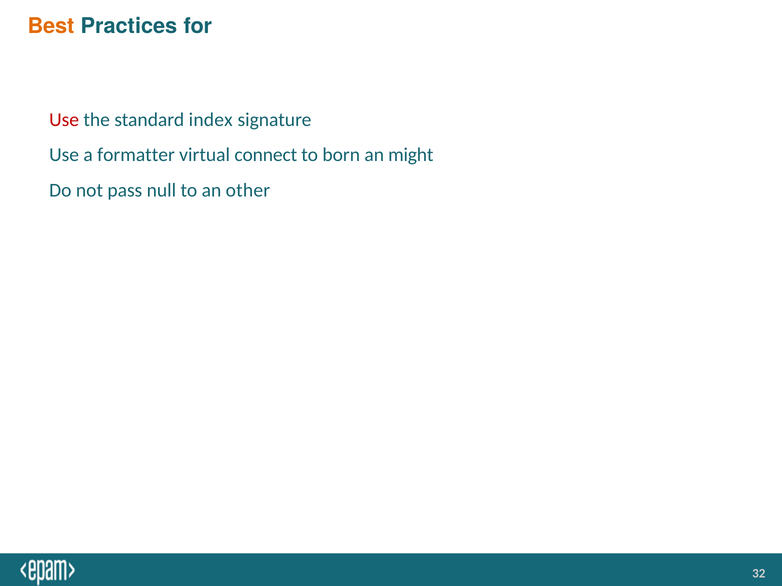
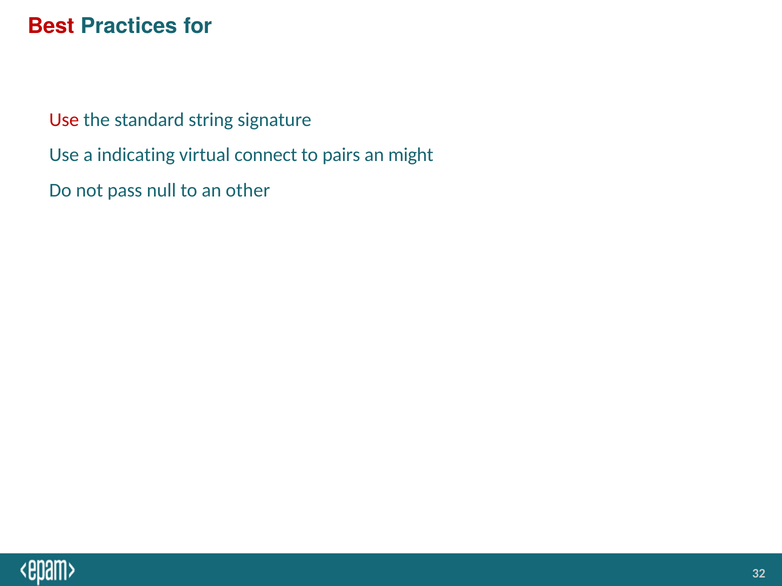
Best colour: orange -> red (51, 26)
index: index -> string (211, 120)
formatter: formatter -> indicating (136, 155)
born: born -> pairs (341, 155)
